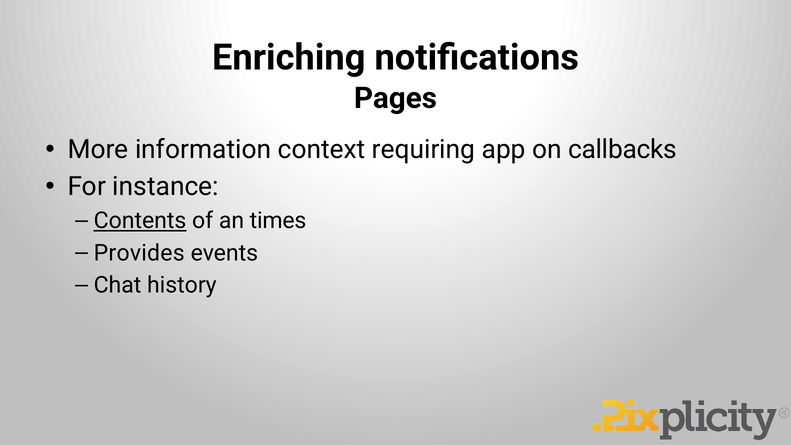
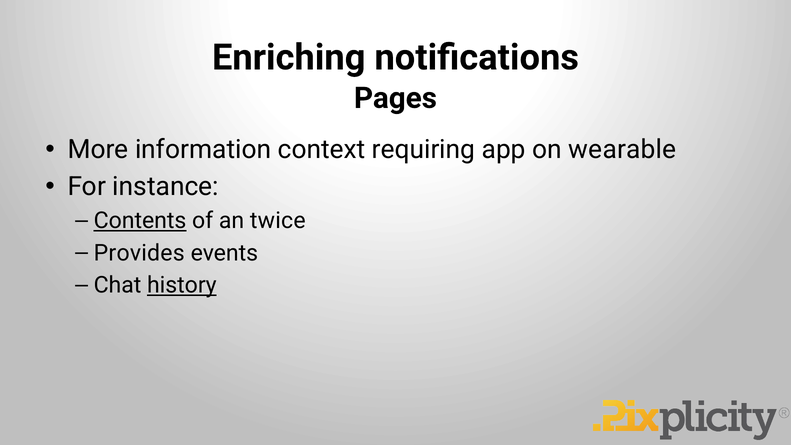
callbacks: callbacks -> wearable (622, 150)
times: times -> twice (278, 221)
history underline: none -> present (182, 285)
